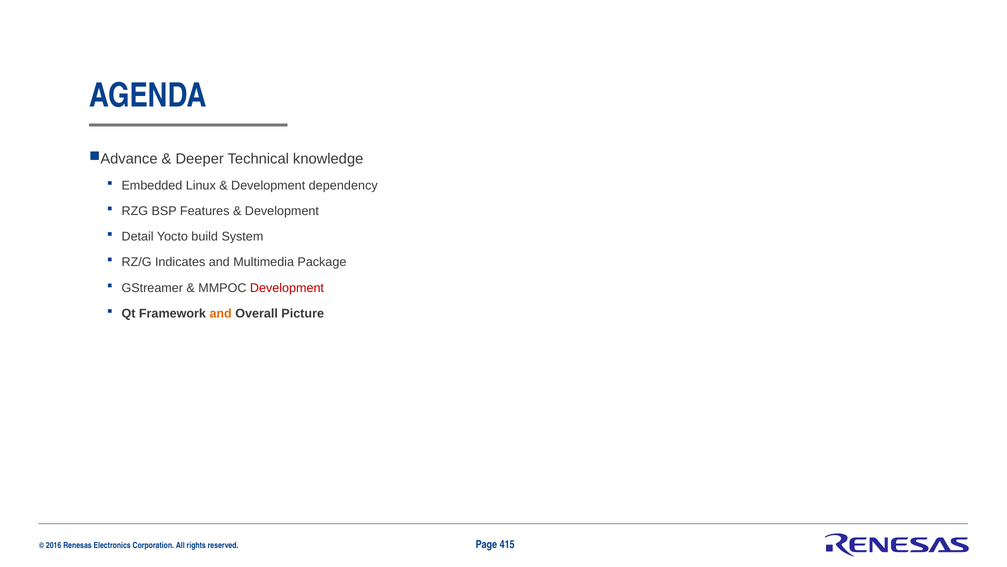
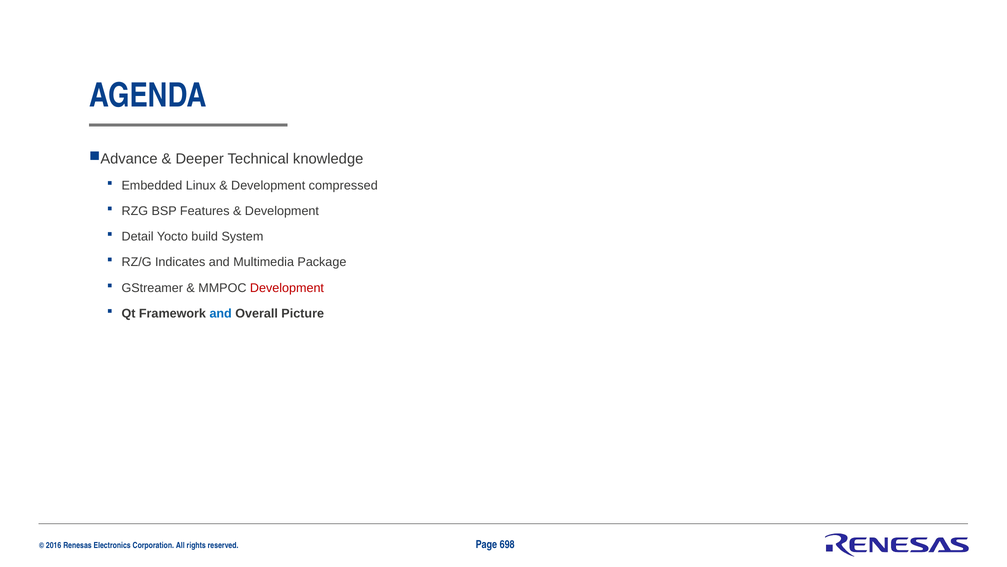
dependency: dependency -> compressed (343, 185)
and colour: orange -> blue (221, 313)
415: 415 -> 698 (507, 544)
